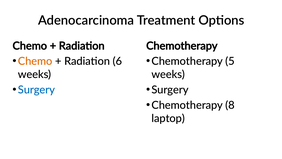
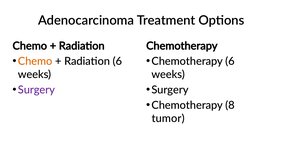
Chemotherapy 5: 5 -> 6 (230, 61)
Surgery colour: blue -> purple (36, 90)
laptop: laptop -> tumor (168, 118)
